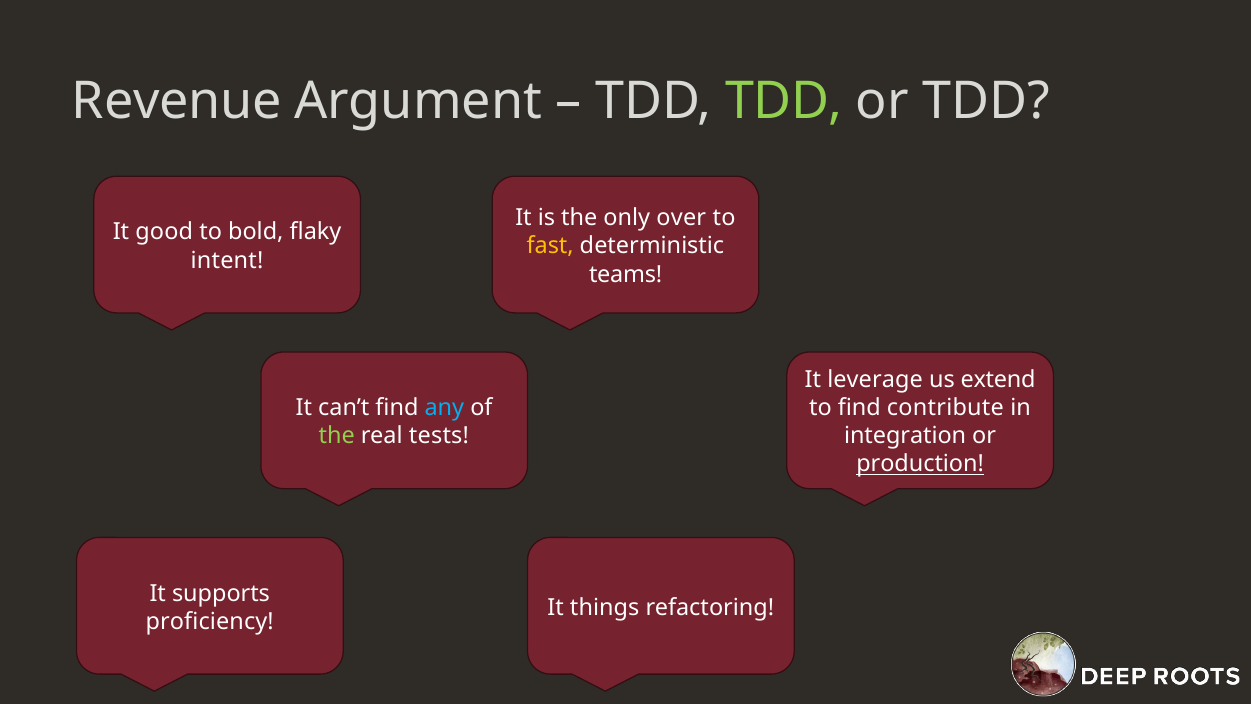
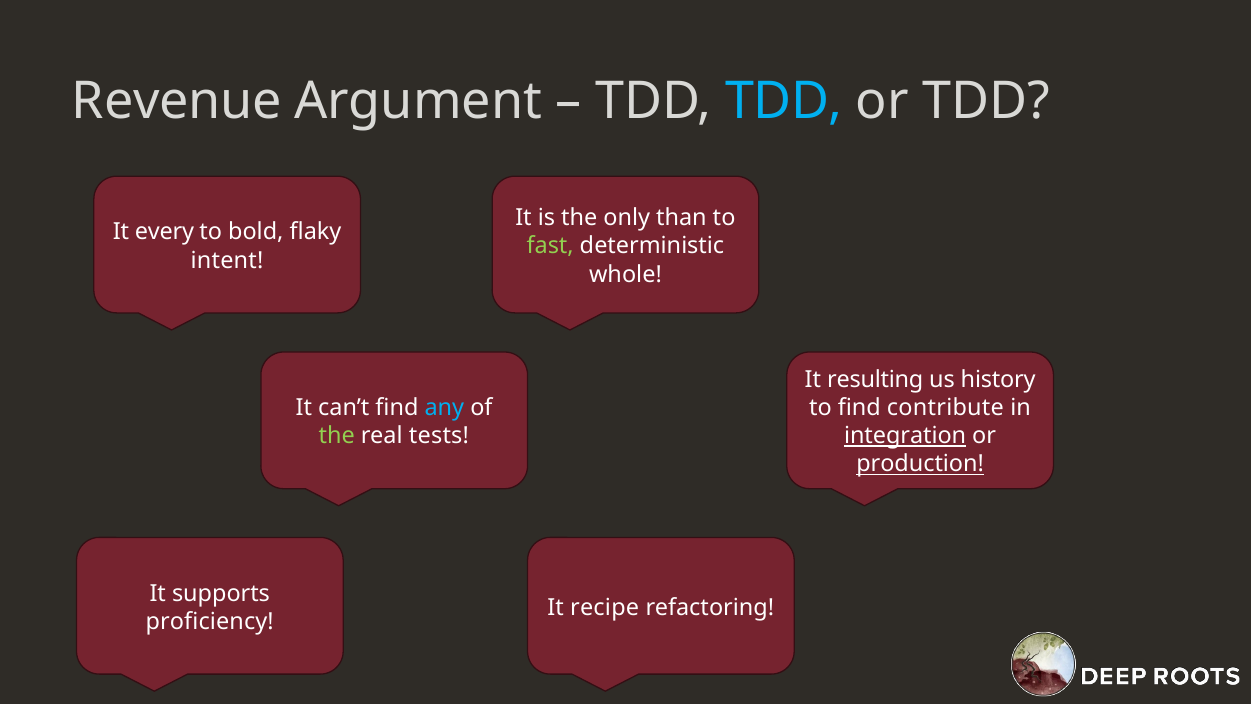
TDD colour: light green -> light blue (784, 102)
over: over -> than (681, 218)
good: good -> every (164, 232)
fast colour: yellow -> light green (550, 246)
teams: teams -> whole (625, 274)
leverage: leverage -> resulting (875, 380)
extend: extend -> history (998, 380)
integration underline: none -> present (905, 436)
things: things -> recipe (605, 607)
